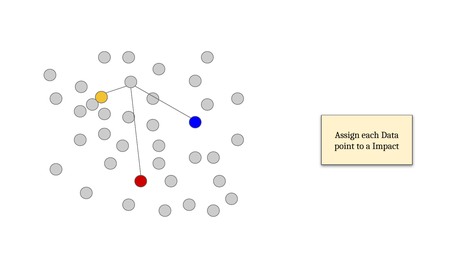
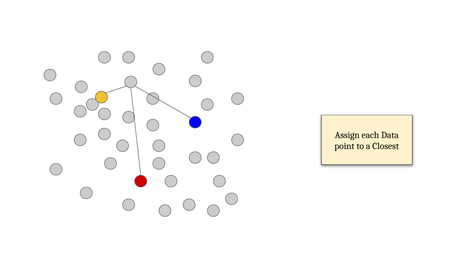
Impact: Impact -> Closest (386, 146)
